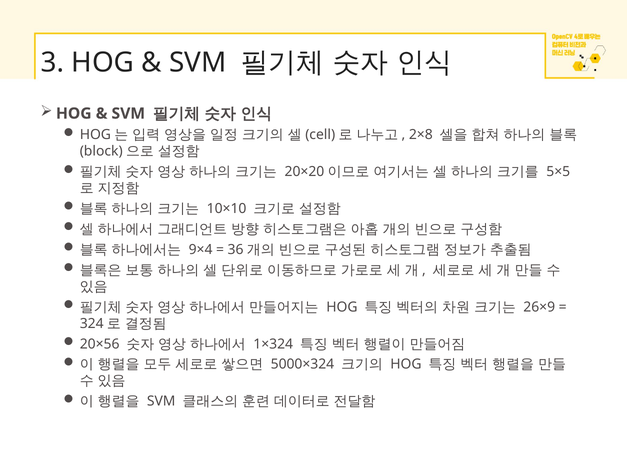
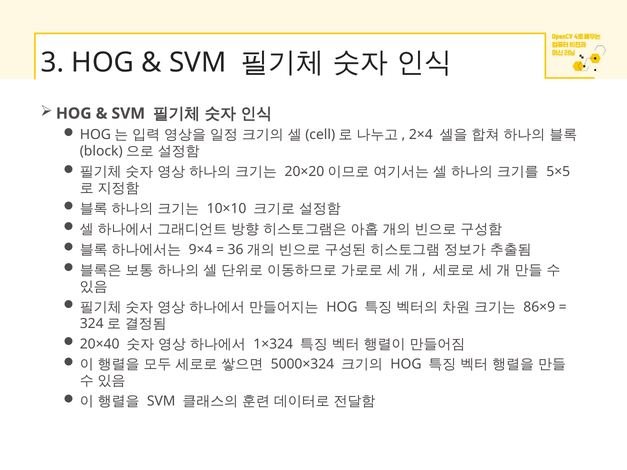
2×8: 2×8 -> 2×4 (421, 135)
26×9: 26×9 -> 86×9 (539, 307)
20×56: 20×56 -> 20×40 (100, 344)
